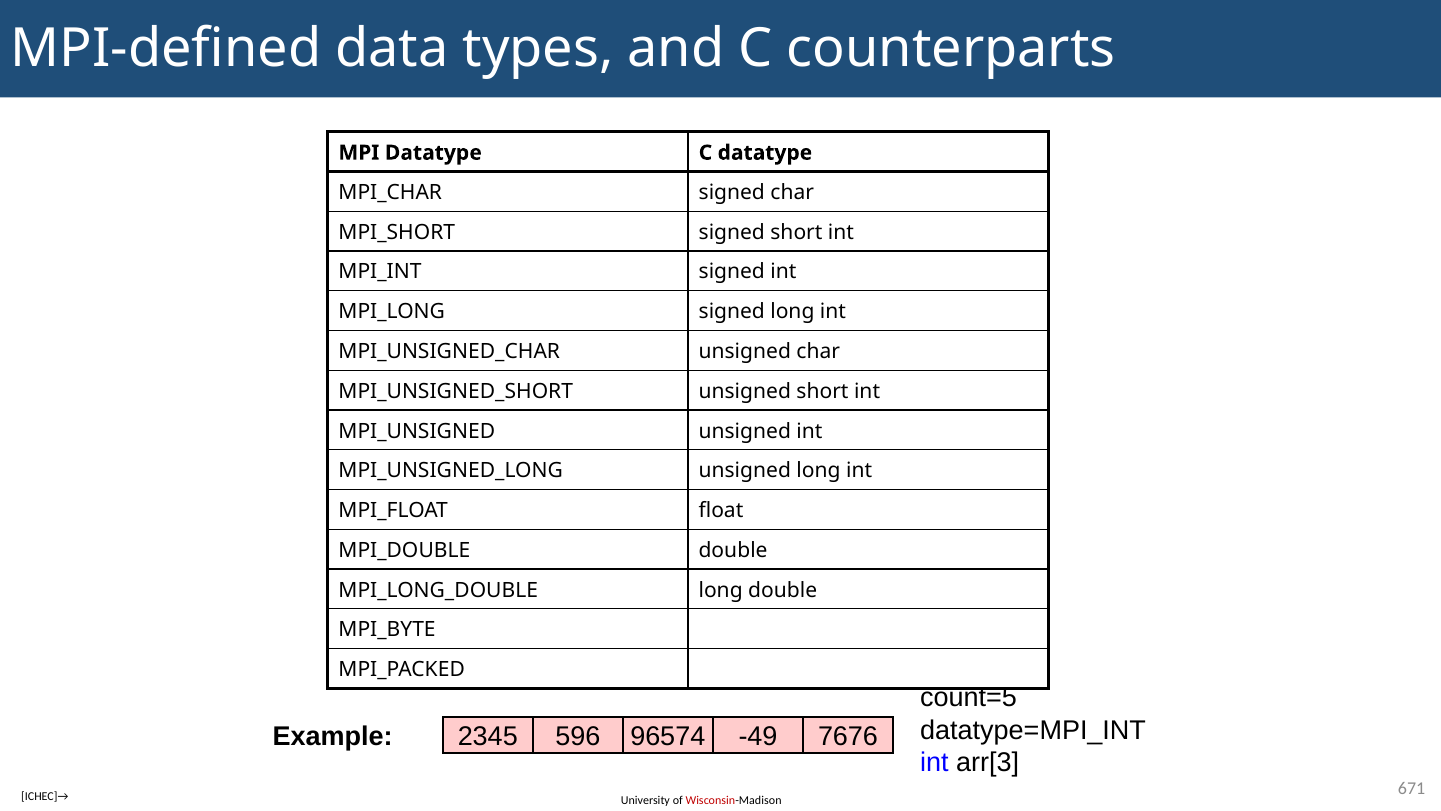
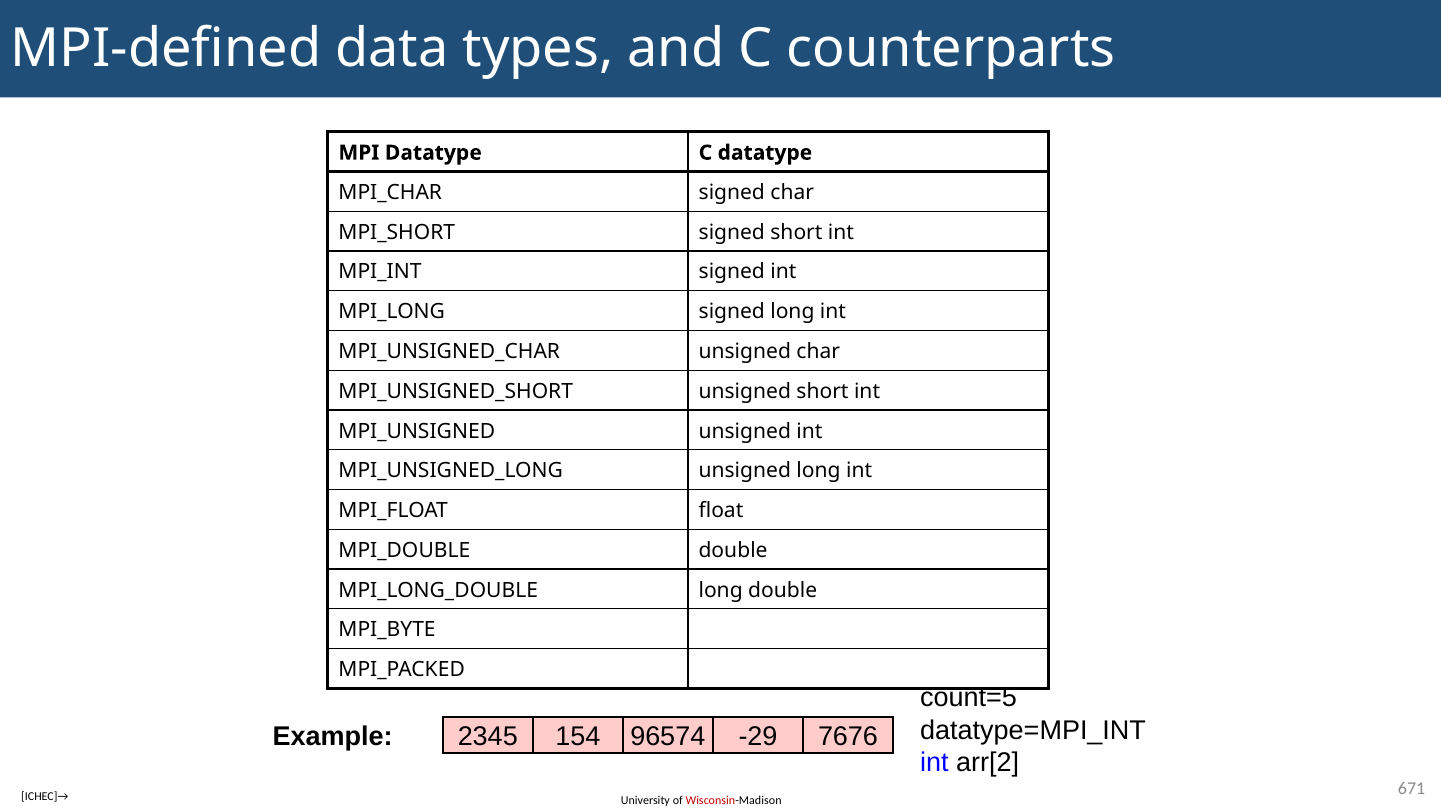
596: 596 -> 154 (578, 737)
-49: -49 -> -29 (758, 737)
arr[3: arr[3 -> arr[2 (988, 762)
